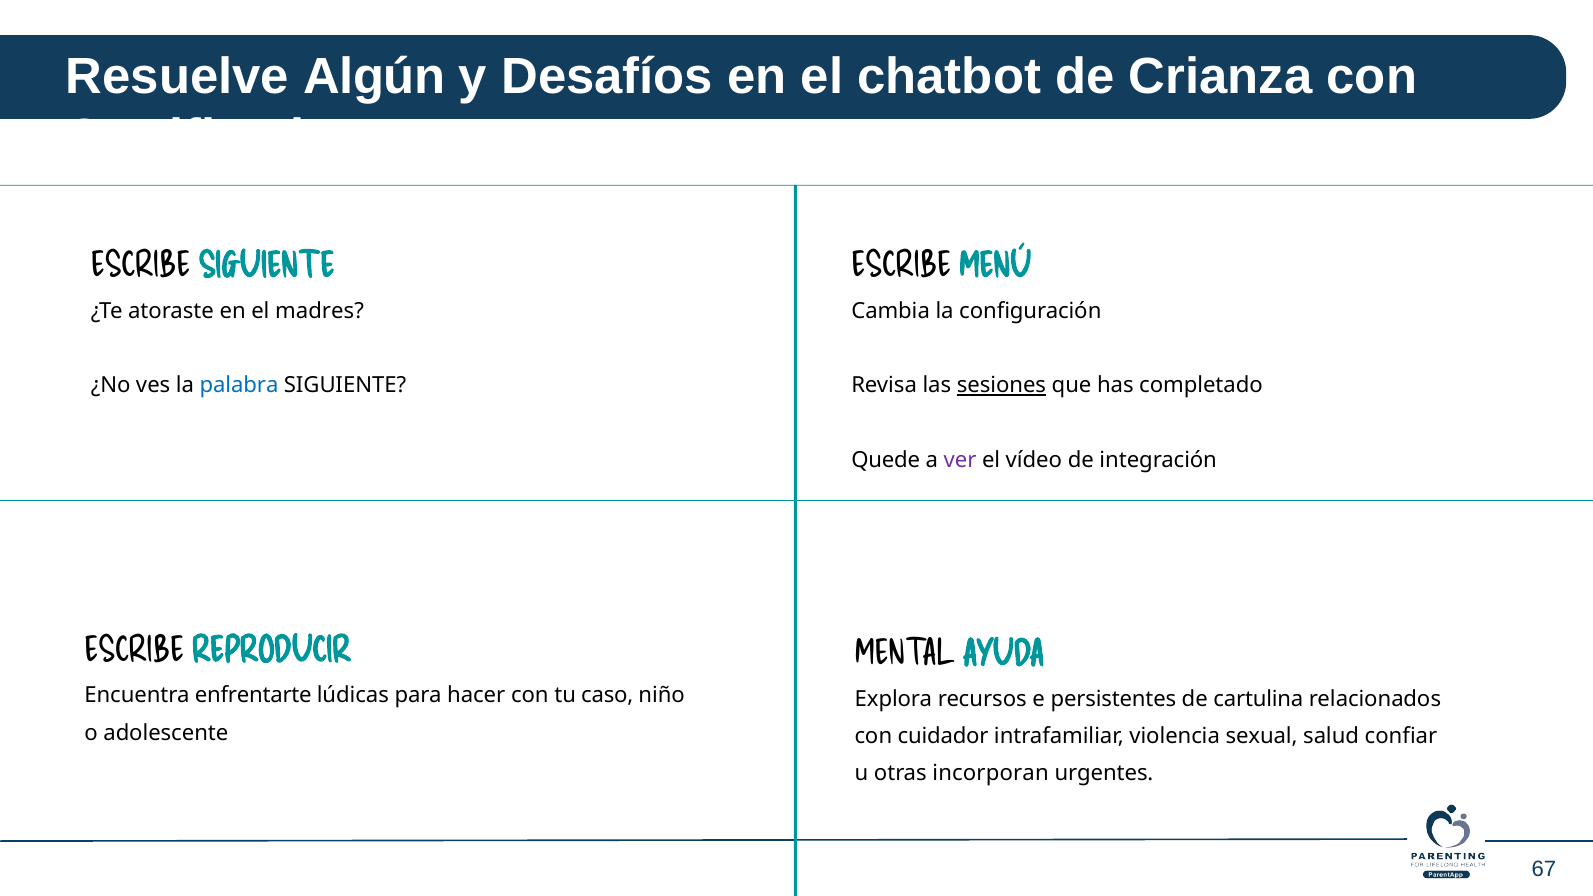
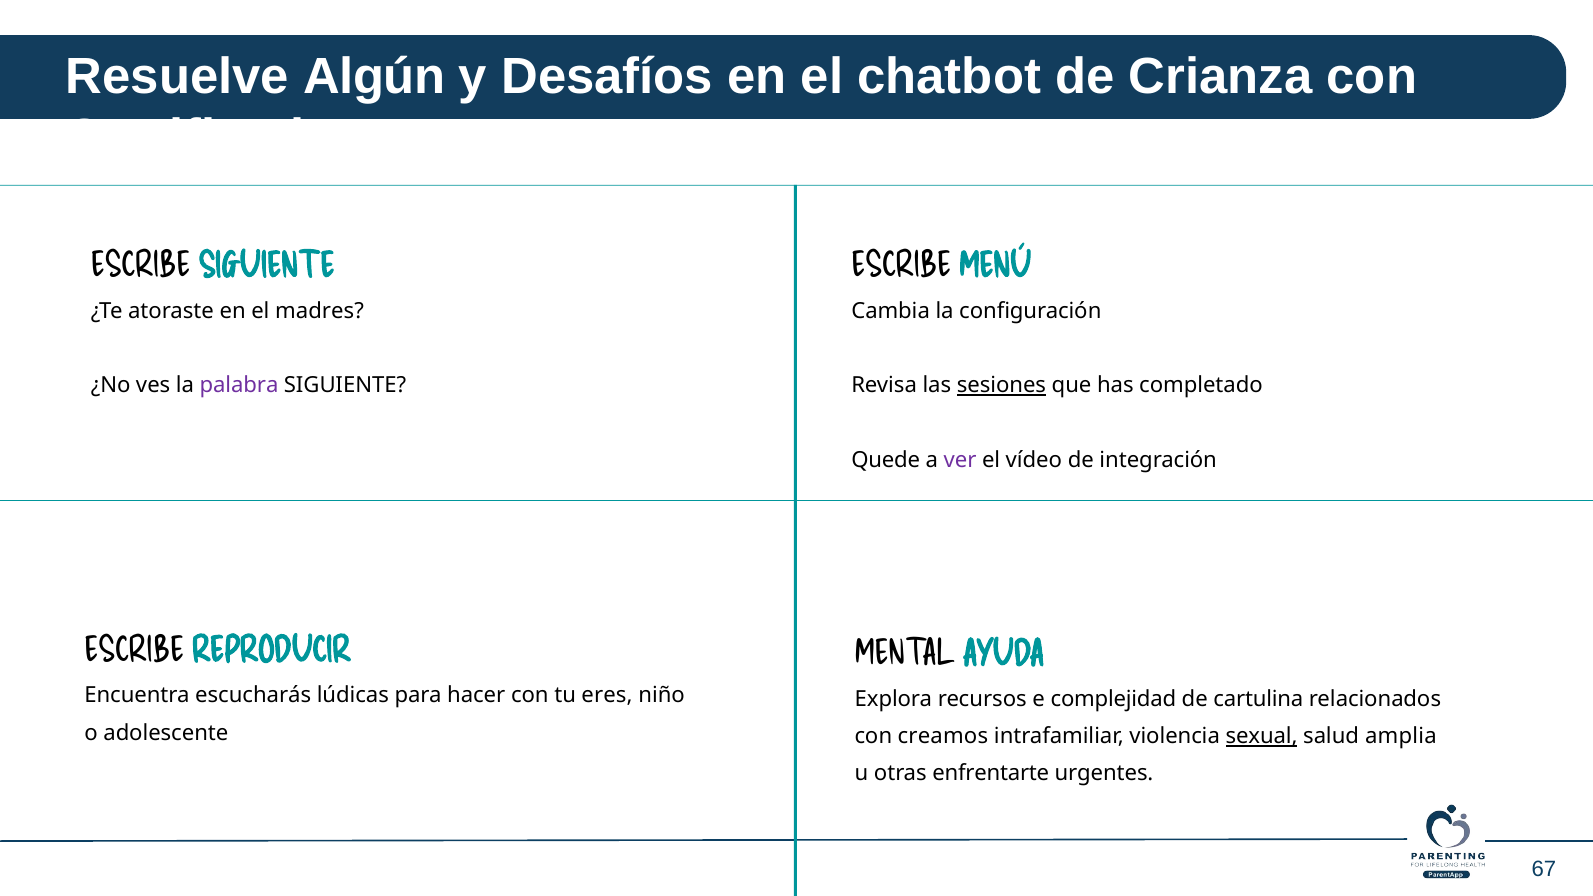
palabra colour: blue -> purple (239, 386)
enfrentarte: enfrentarte -> escucharás (253, 696)
caso: caso -> eres (607, 696)
persistentes: persistentes -> complejidad (1113, 699)
cuidador: cuidador -> creamos (943, 737)
sexual underline: none -> present (1262, 737)
confiar: confiar -> amplia (1401, 737)
incorporan: incorporan -> enfrentarte (991, 774)
